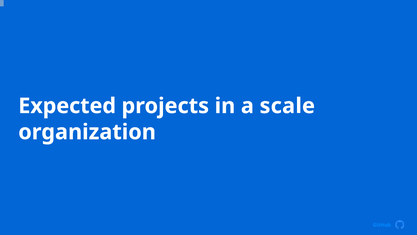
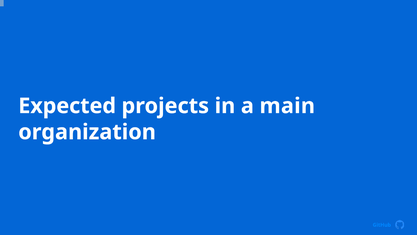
scale: scale -> main (287, 106)
